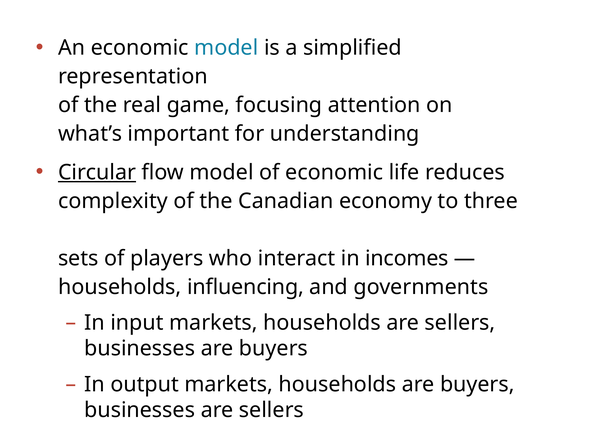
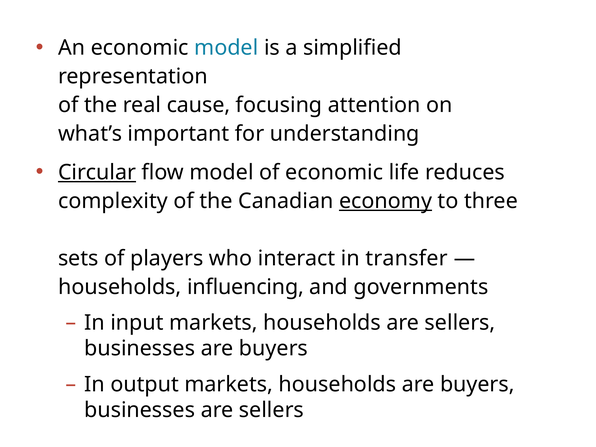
game: game -> cause (198, 105)
economy underline: none -> present (386, 201)
incomes: incomes -> transfer (407, 258)
